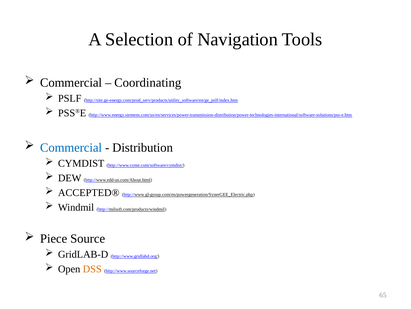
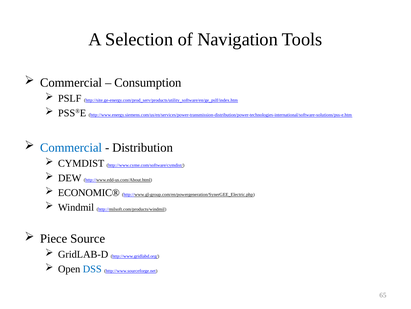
Coordinating: Coordinating -> Consumption (148, 82)
ACCEPTED®: ACCEPTED® -> ECONOMIC® (89, 192)
DSS colour: orange -> blue (92, 269)
